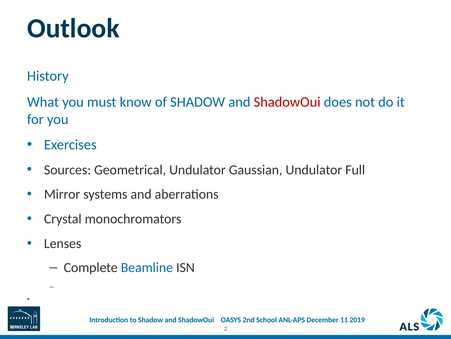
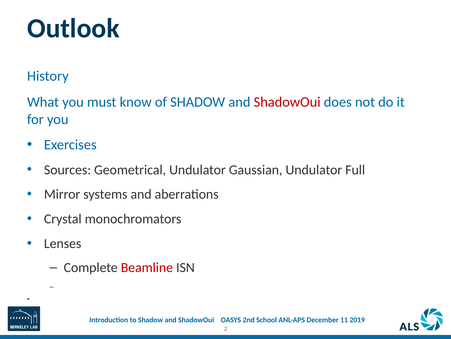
Beamline colour: blue -> red (147, 267)
